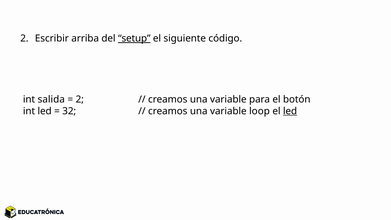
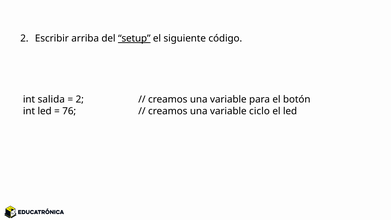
32: 32 -> 76 (69, 111)
loop: loop -> ciclo (259, 111)
led underline: present -> none (290, 111)
